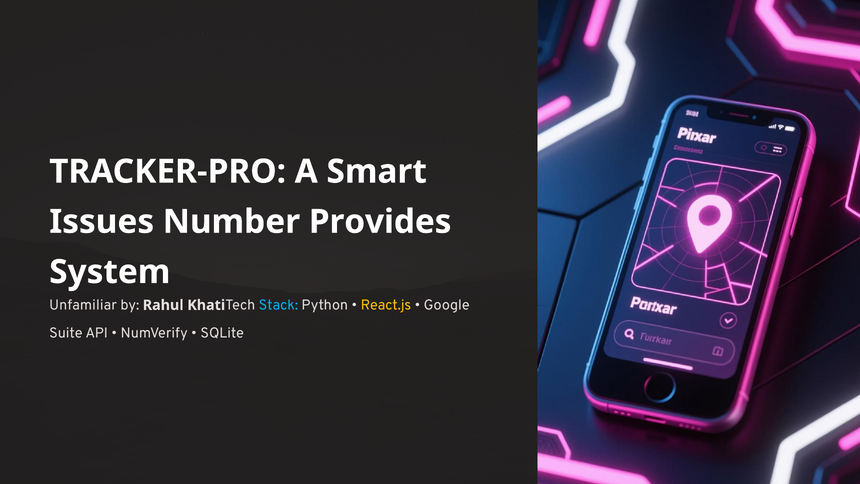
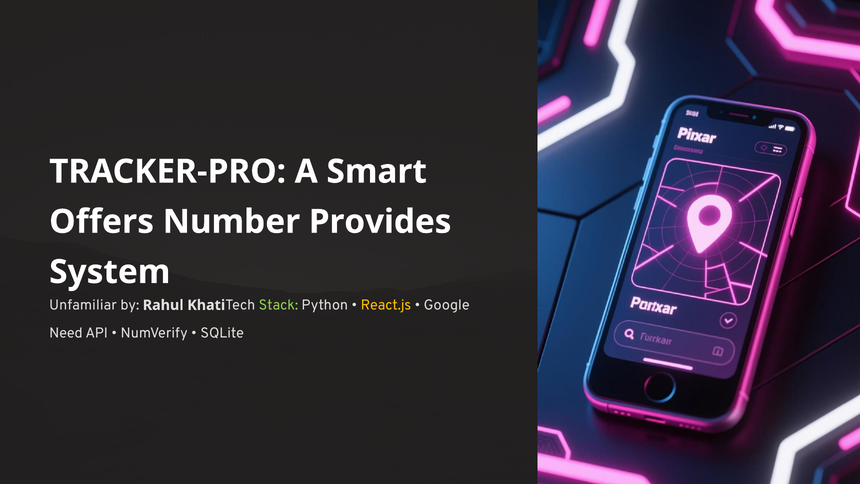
Issues: Issues -> Offers (102, 222)
Stack colour: light blue -> light green (278, 305)
Suite: Suite -> Need (66, 333)
